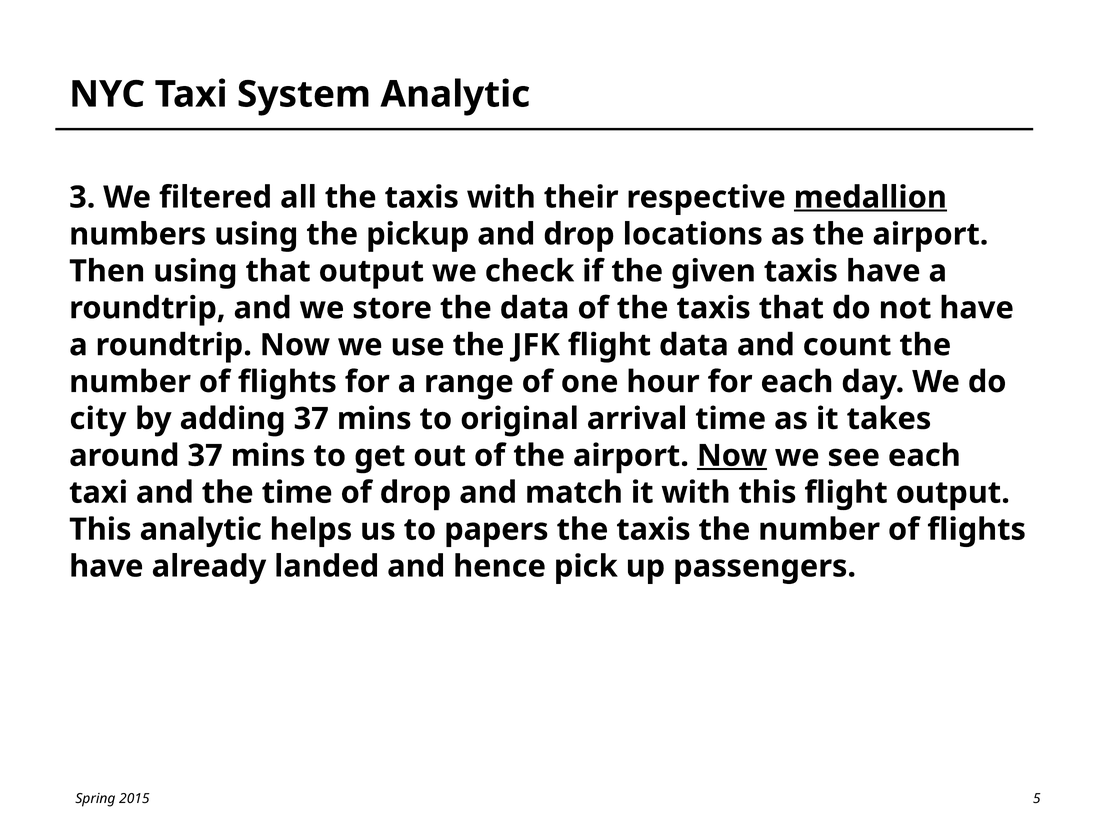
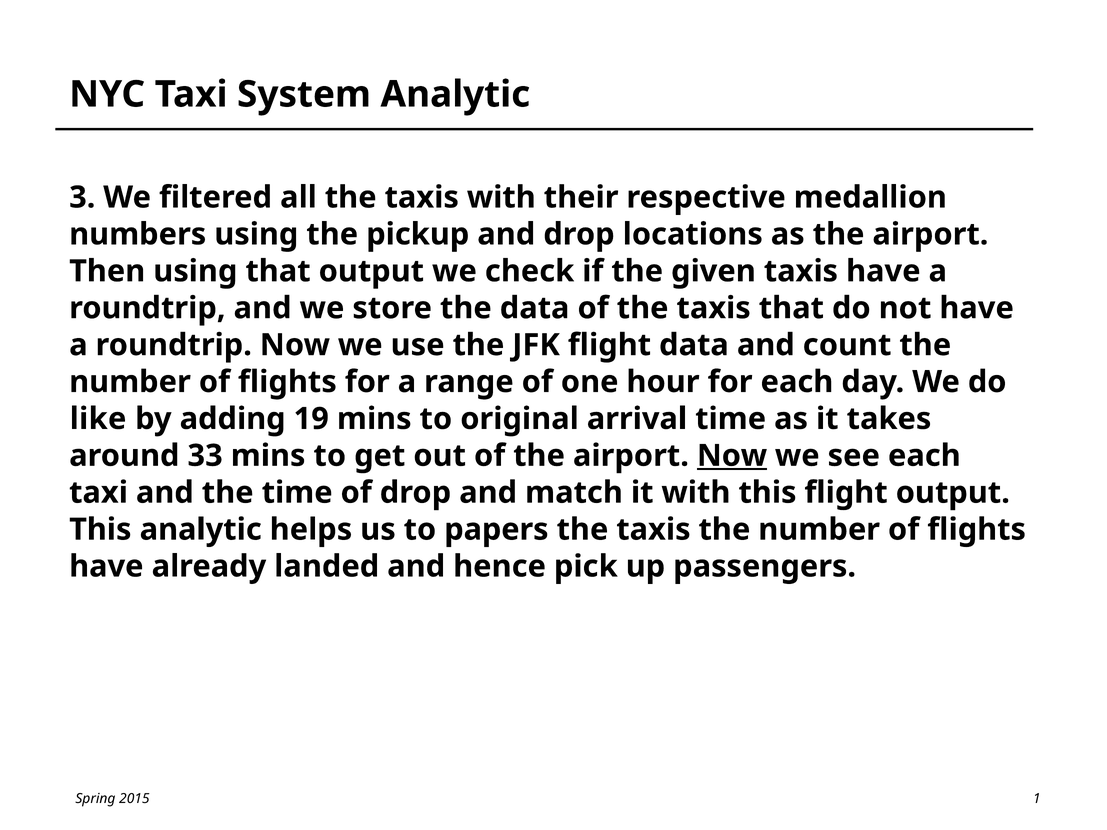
medallion underline: present -> none (870, 197)
city: city -> like (98, 419)
adding 37: 37 -> 19 (311, 419)
around 37: 37 -> 33 (205, 456)
5: 5 -> 1 (1037, 799)
